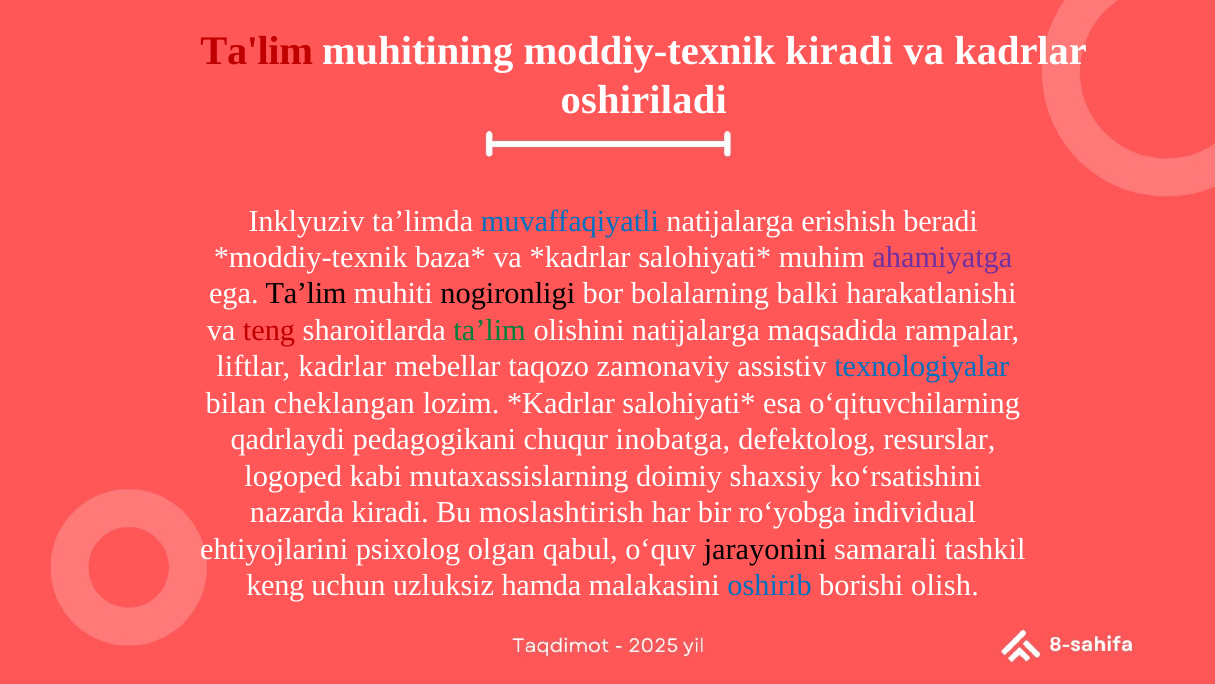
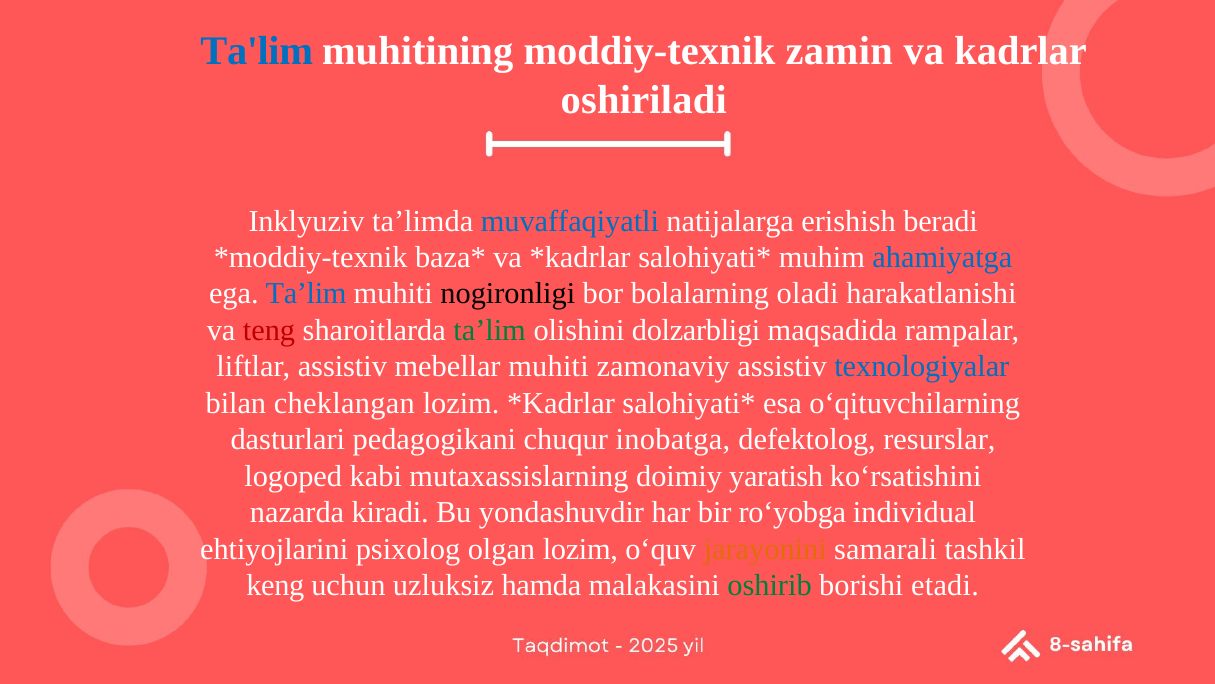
Ta'lim colour: red -> blue (257, 51)
moddiy-texnik kiradi: kiradi -> zamin (839, 51)
ahamiyatga colour: purple -> blue (942, 257)
Taʼlim colour: black -> blue (306, 294)
balki: balki -> oladi (808, 294)
olishini natijalarga: natijalarga -> dolzarbligi (696, 330)
liftlar kadrlar: kadrlar -> assistiv (342, 367)
mebellar taqozo: taqozo -> muhiti (549, 367)
qadrlaydi: qadrlaydi -> dasturlari (288, 440)
shaxsiy: shaxsiy -> yaratish (776, 476)
moslashtirish: moslashtirish -> yondashuvdir (561, 512)
olgan qabul: qabul -> lozim (580, 549)
jarayonini colour: black -> orange (765, 549)
oshirib colour: blue -> green (770, 585)
olish: olish -> etadi (945, 585)
